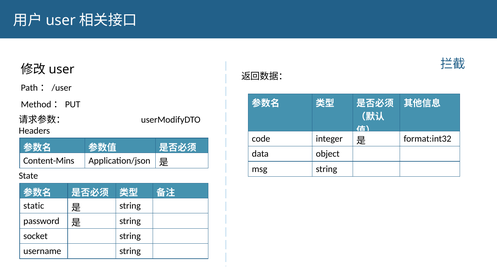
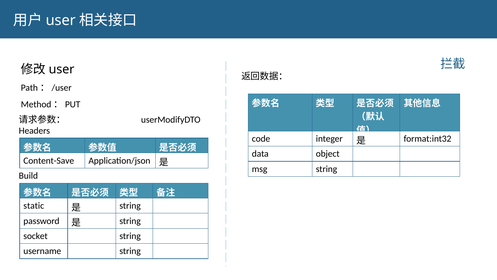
Content-Mins: Content-Mins -> Content-Save (49, 160)
State: State -> Build (28, 175)
